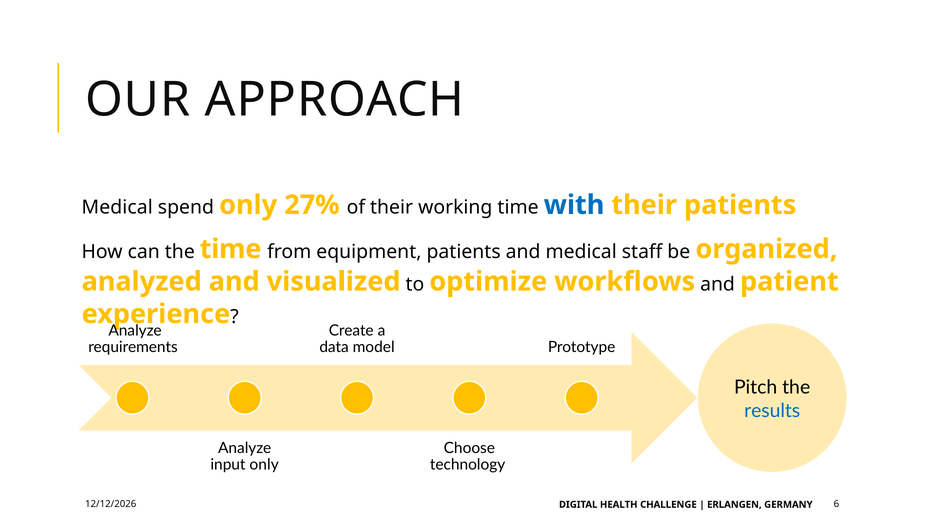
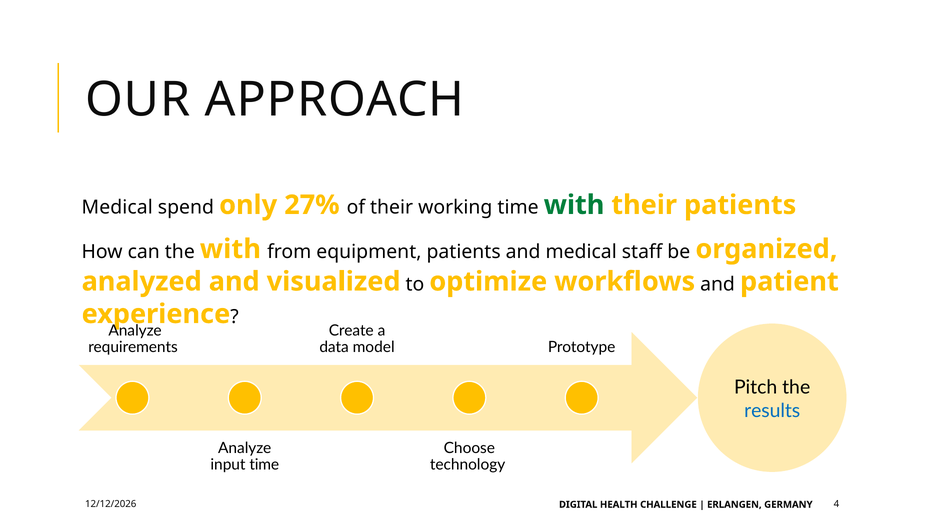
with colour: blue -> green (574, 205)
the time: time -> with (230, 249)
input only: only -> time (264, 465)
6: 6 -> 4 (836, 504)
